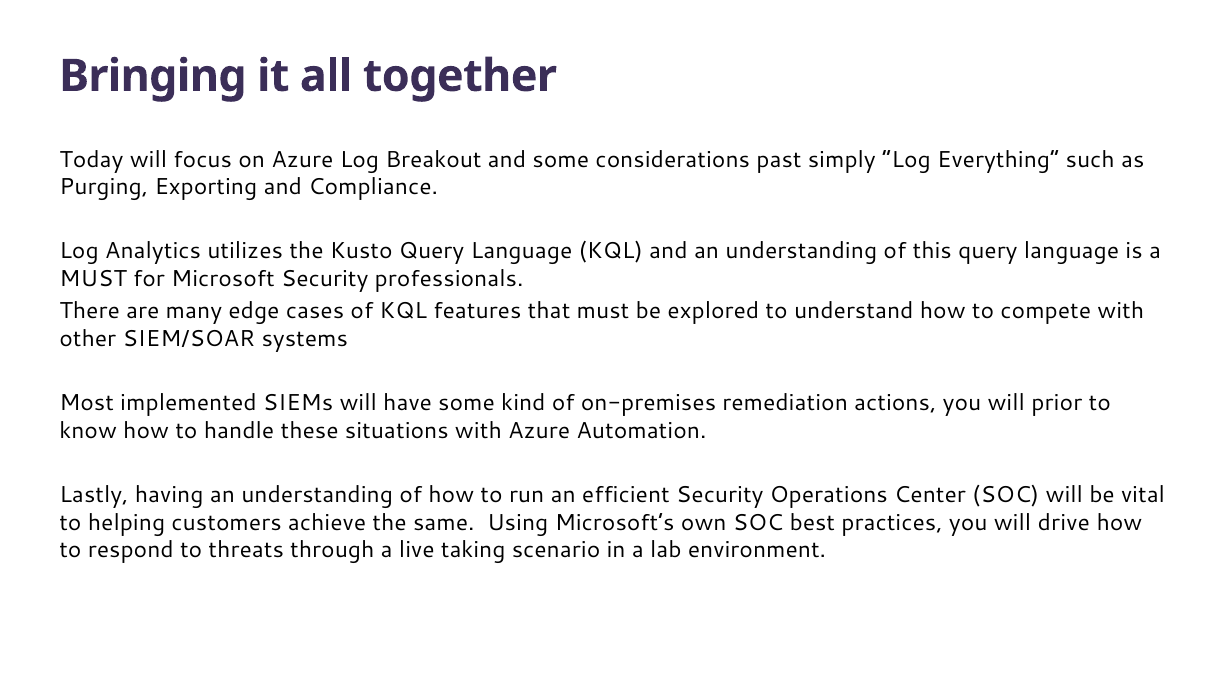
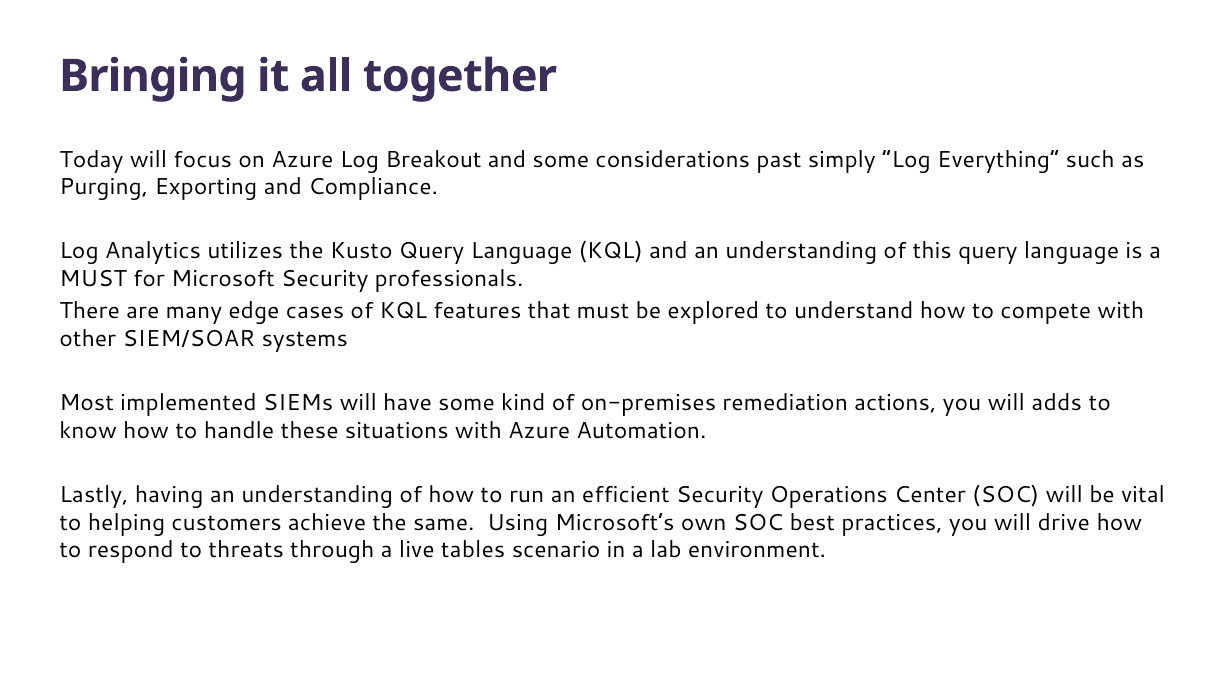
prior: prior -> adds (1057, 403)
taking: taking -> tables (473, 550)
